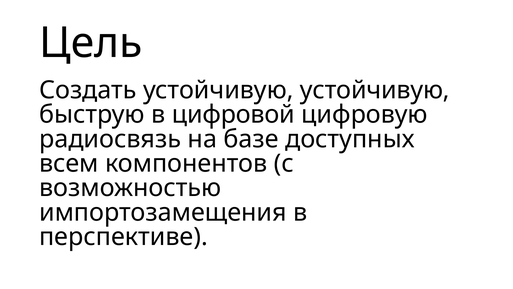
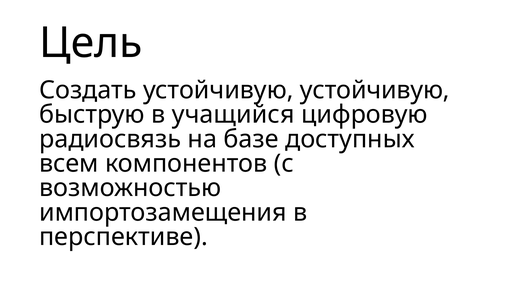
цифровой: цифровой -> учащийся (233, 114)
